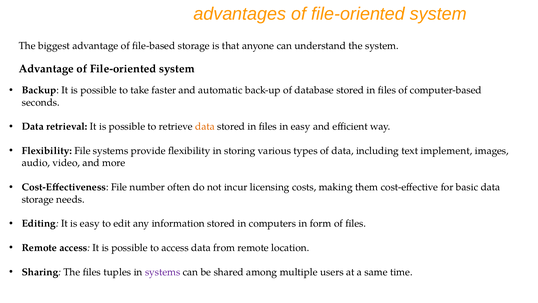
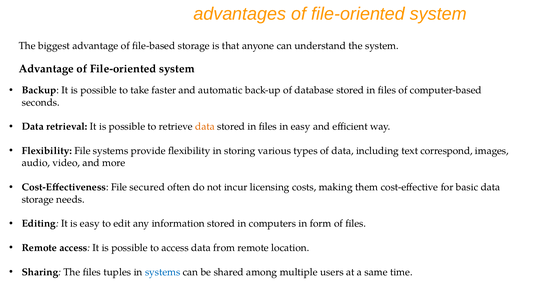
implement: implement -> correspond (447, 151)
number: number -> secured (147, 187)
systems colour: purple -> blue (163, 272)
